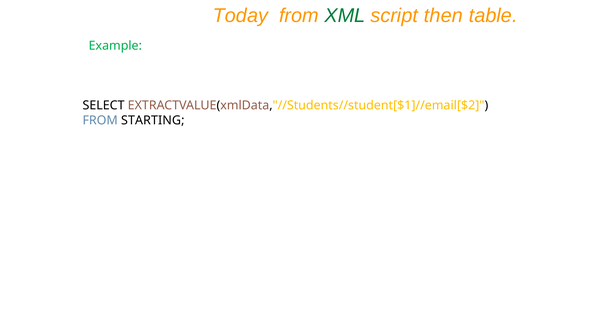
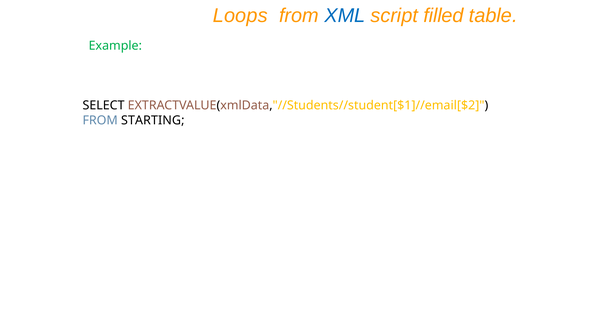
Today: Today -> Loops (240, 16)
XML colour: green -> blue (345, 16)
then: then -> filled (444, 16)
